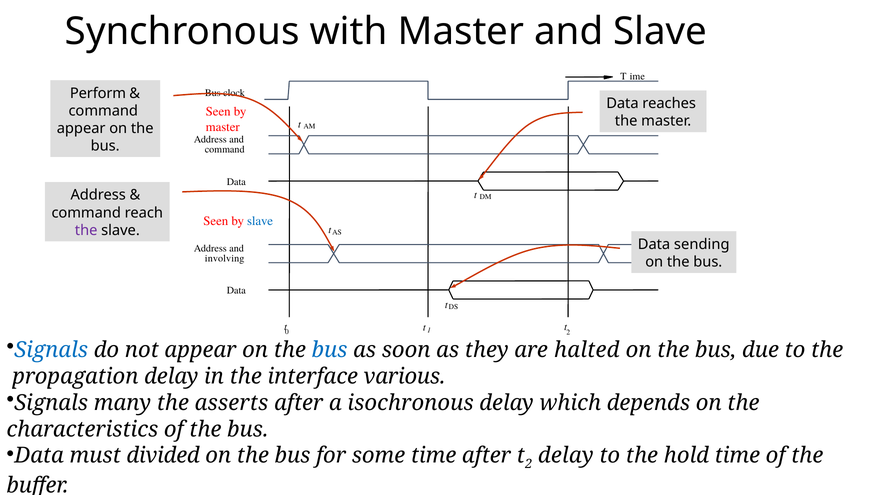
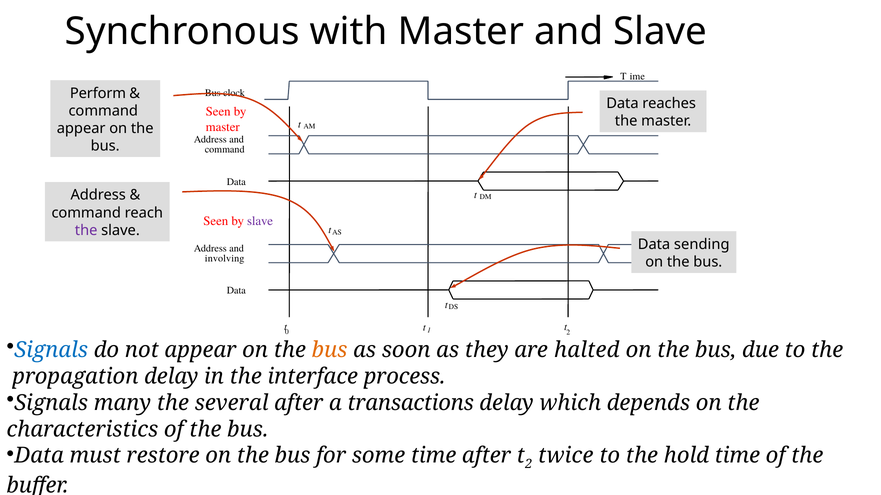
slave colour: blue -> purple (260, 221)
bus colour: blue -> orange (330, 350)
various: various -> process (405, 377)
asserts: asserts -> several (232, 403)
isochronous: isochronous -> transactions (411, 403)
divided: divided -> restore (163, 456)
2 delay: delay -> twice (566, 456)
